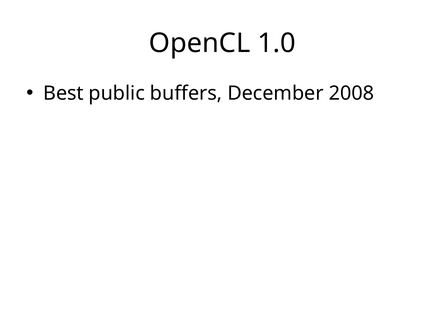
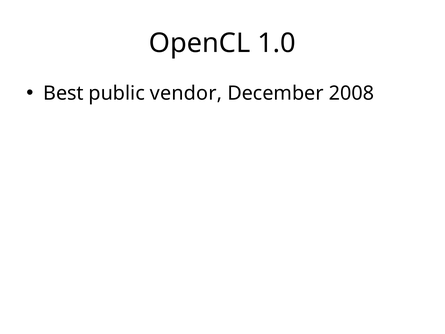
buffers: buffers -> vendor (186, 93)
